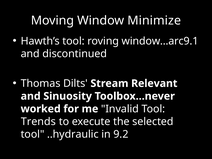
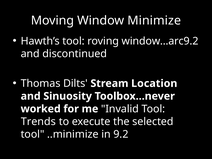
window…arc9.1: window…arc9.1 -> window…arc9.2 (160, 41)
Relevant: Relevant -> Location (154, 83)
..hydraulic: ..hydraulic -> ..minimize (73, 134)
